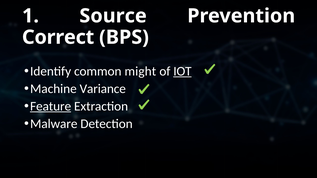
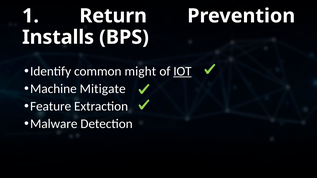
Source: Source -> Return (113, 16)
Correct: Correct -> Installs (58, 37)
Variance: Variance -> Mitigate (103, 89)
Feature underline: present -> none (51, 106)
